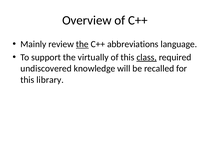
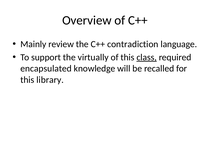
the underline: present -> none (82, 44)
abbreviations: abbreviations -> contradiction (133, 44)
undiscovered: undiscovered -> encapsulated (46, 68)
